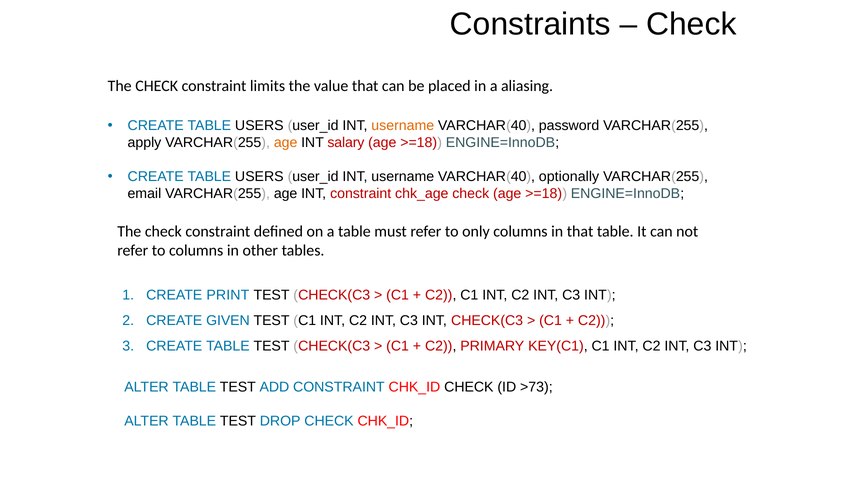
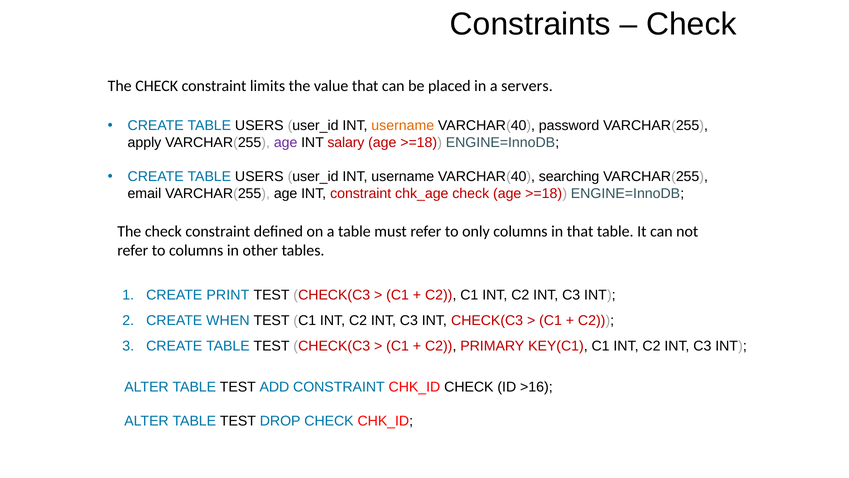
aliasing: aliasing -> servers (527, 86)
age colour: orange -> purple (286, 143)
optionally: optionally -> searching (569, 177)
GIVEN: GIVEN -> WHEN (228, 320)
>73: >73 -> >16 (536, 387)
